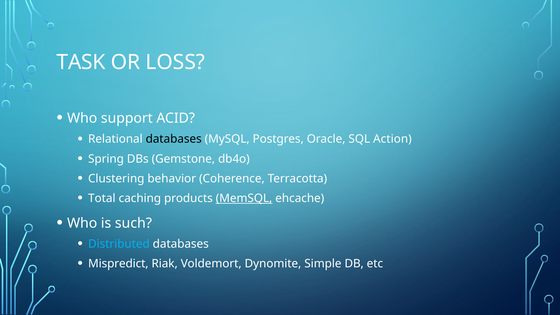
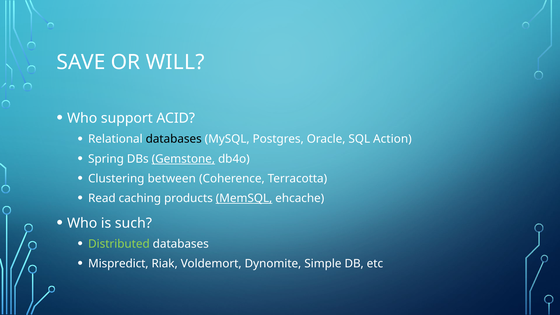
TASK: TASK -> SAVE (81, 62)
LOSS: LOSS -> WILL (175, 62)
Gemstone underline: none -> present (183, 159)
behavior: behavior -> between (172, 179)
Total: Total -> Read (102, 198)
Distributed colour: light blue -> light green (119, 244)
